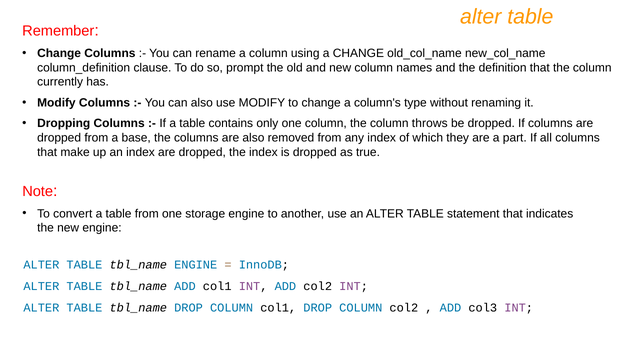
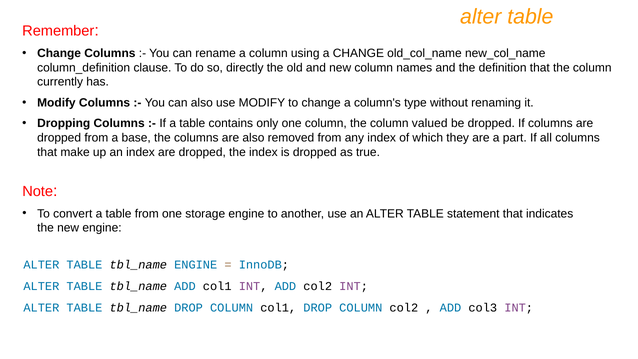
prompt: prompt -> directly (245, 68)
throws: throws -> valued (430, 123)
